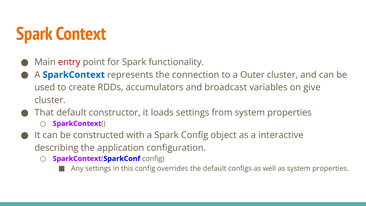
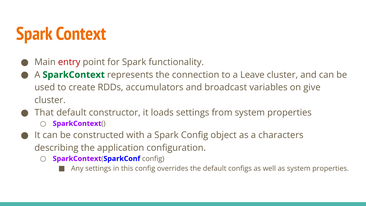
SparkContext colour: blue -> green (74, 75)
Outer: Outer -> Leave (252, 75)
interactive: interactive -> characters (281, 135)
